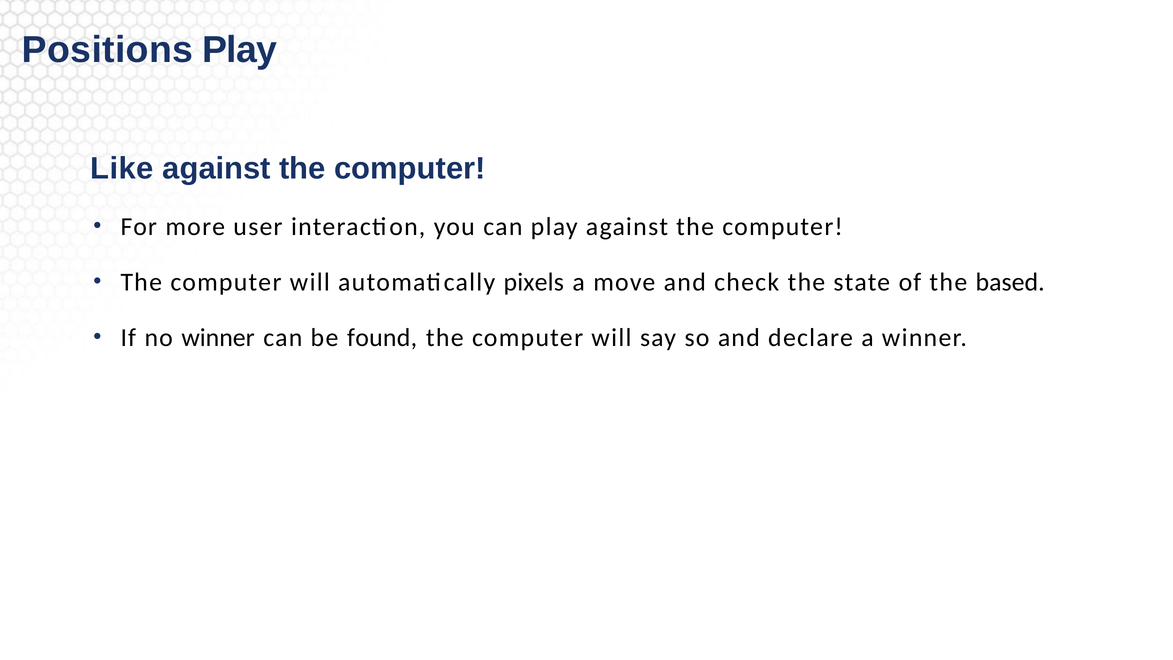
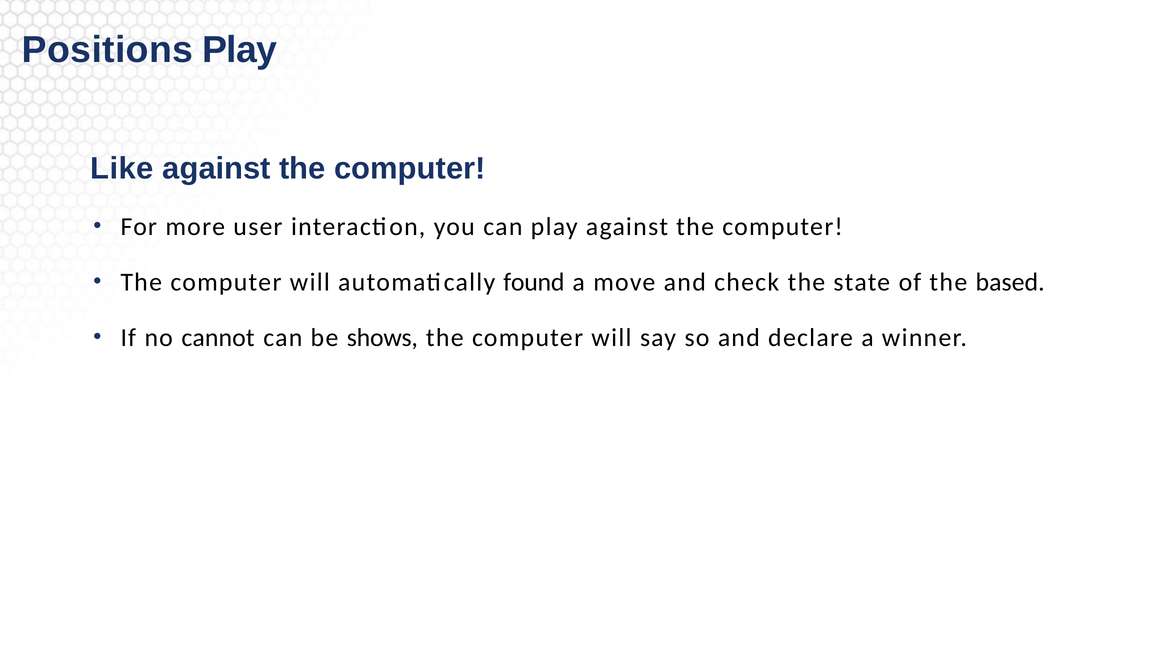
pixels: pixels -> found (534, 282)
no winner: winner -> cannot (218, 338)
found: found -> shows (382, 338)
